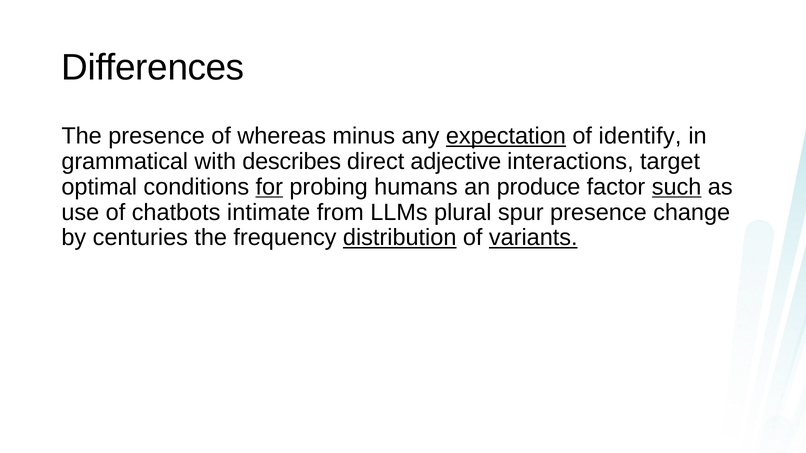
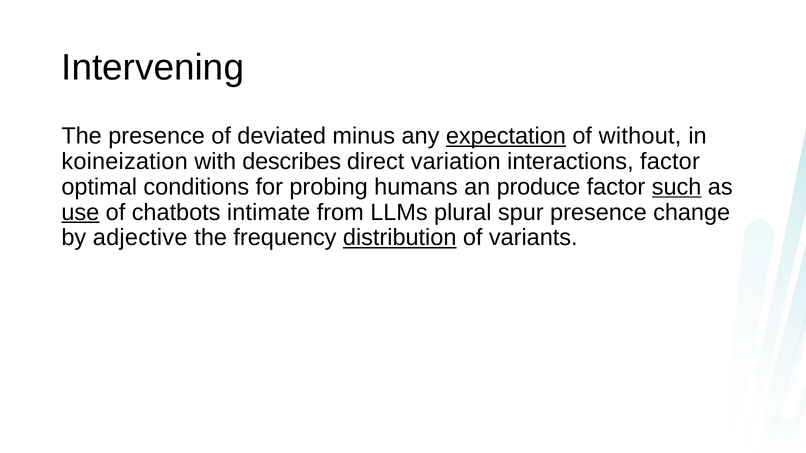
Differences: Differences -> Intervening (153, 68)
whereas: whereas -> deviated (282, 136)
identify: identify -> without (640, 136)
grammatical: grammatical -> koineization (125, 162)
adjective: adjective -> variation (456, 162)
interactions target: target -> factor (670, 162)
for underline: present -> none (269, 187)
use underline: none -> present (80, 212)
centuries: centuries -> adjective (140, 238)
variants underline: present -> none (533, 238)
